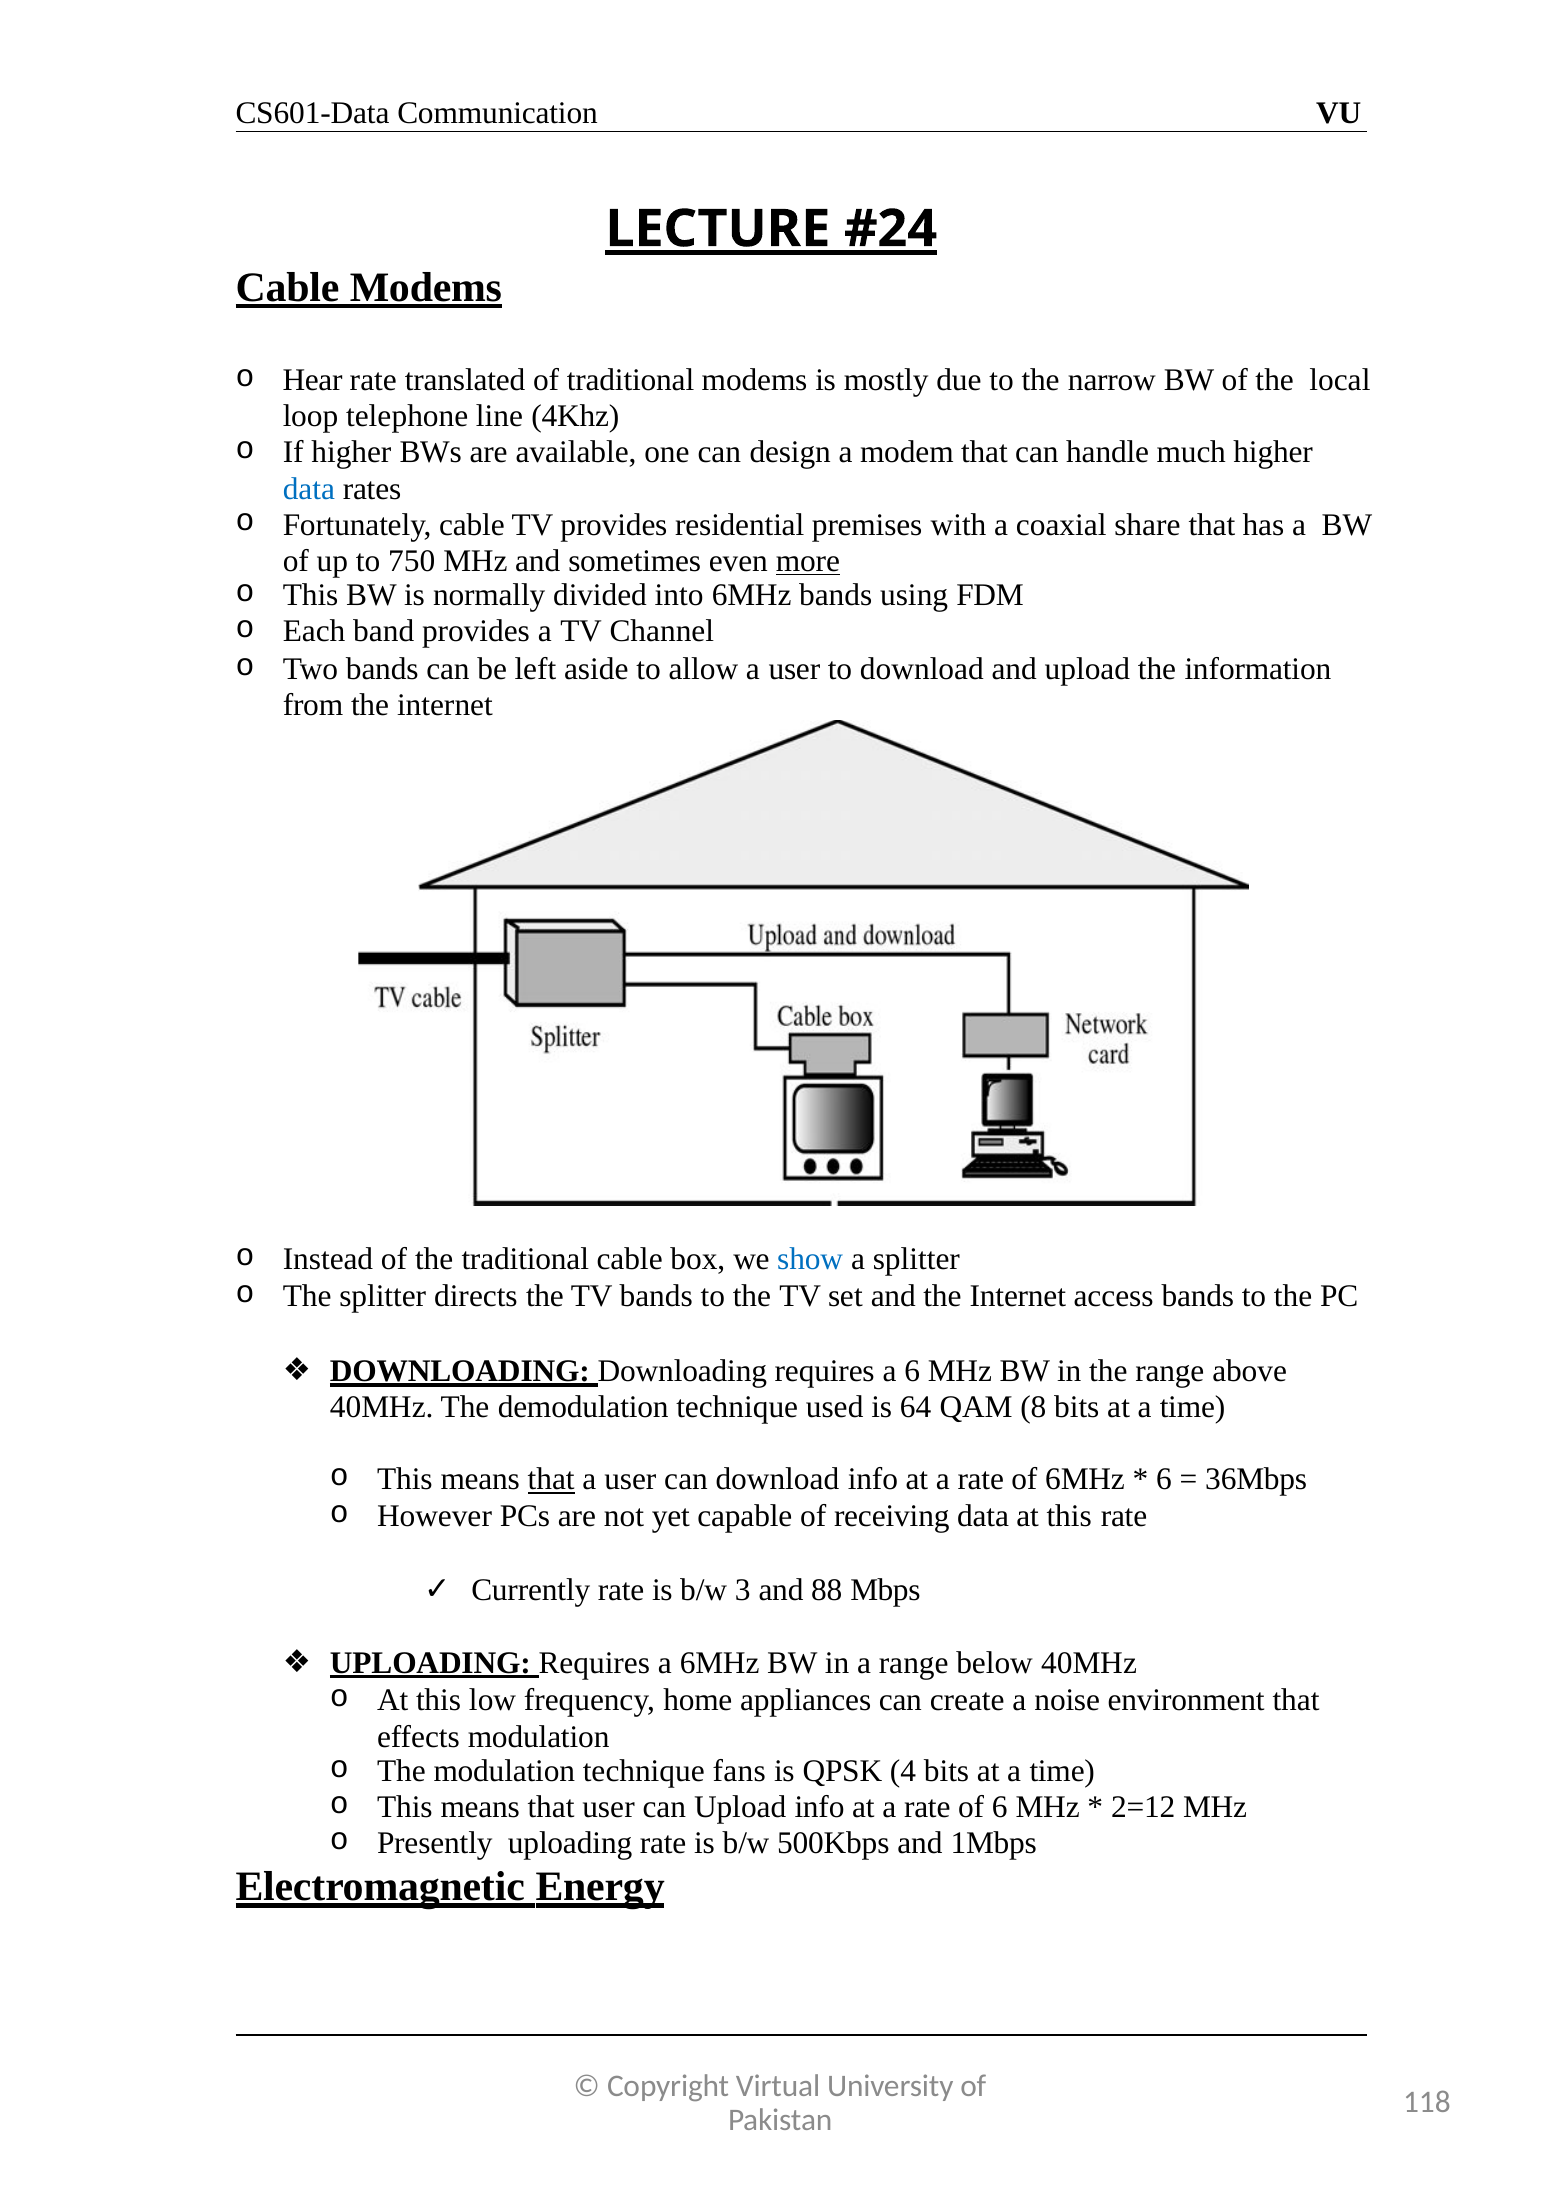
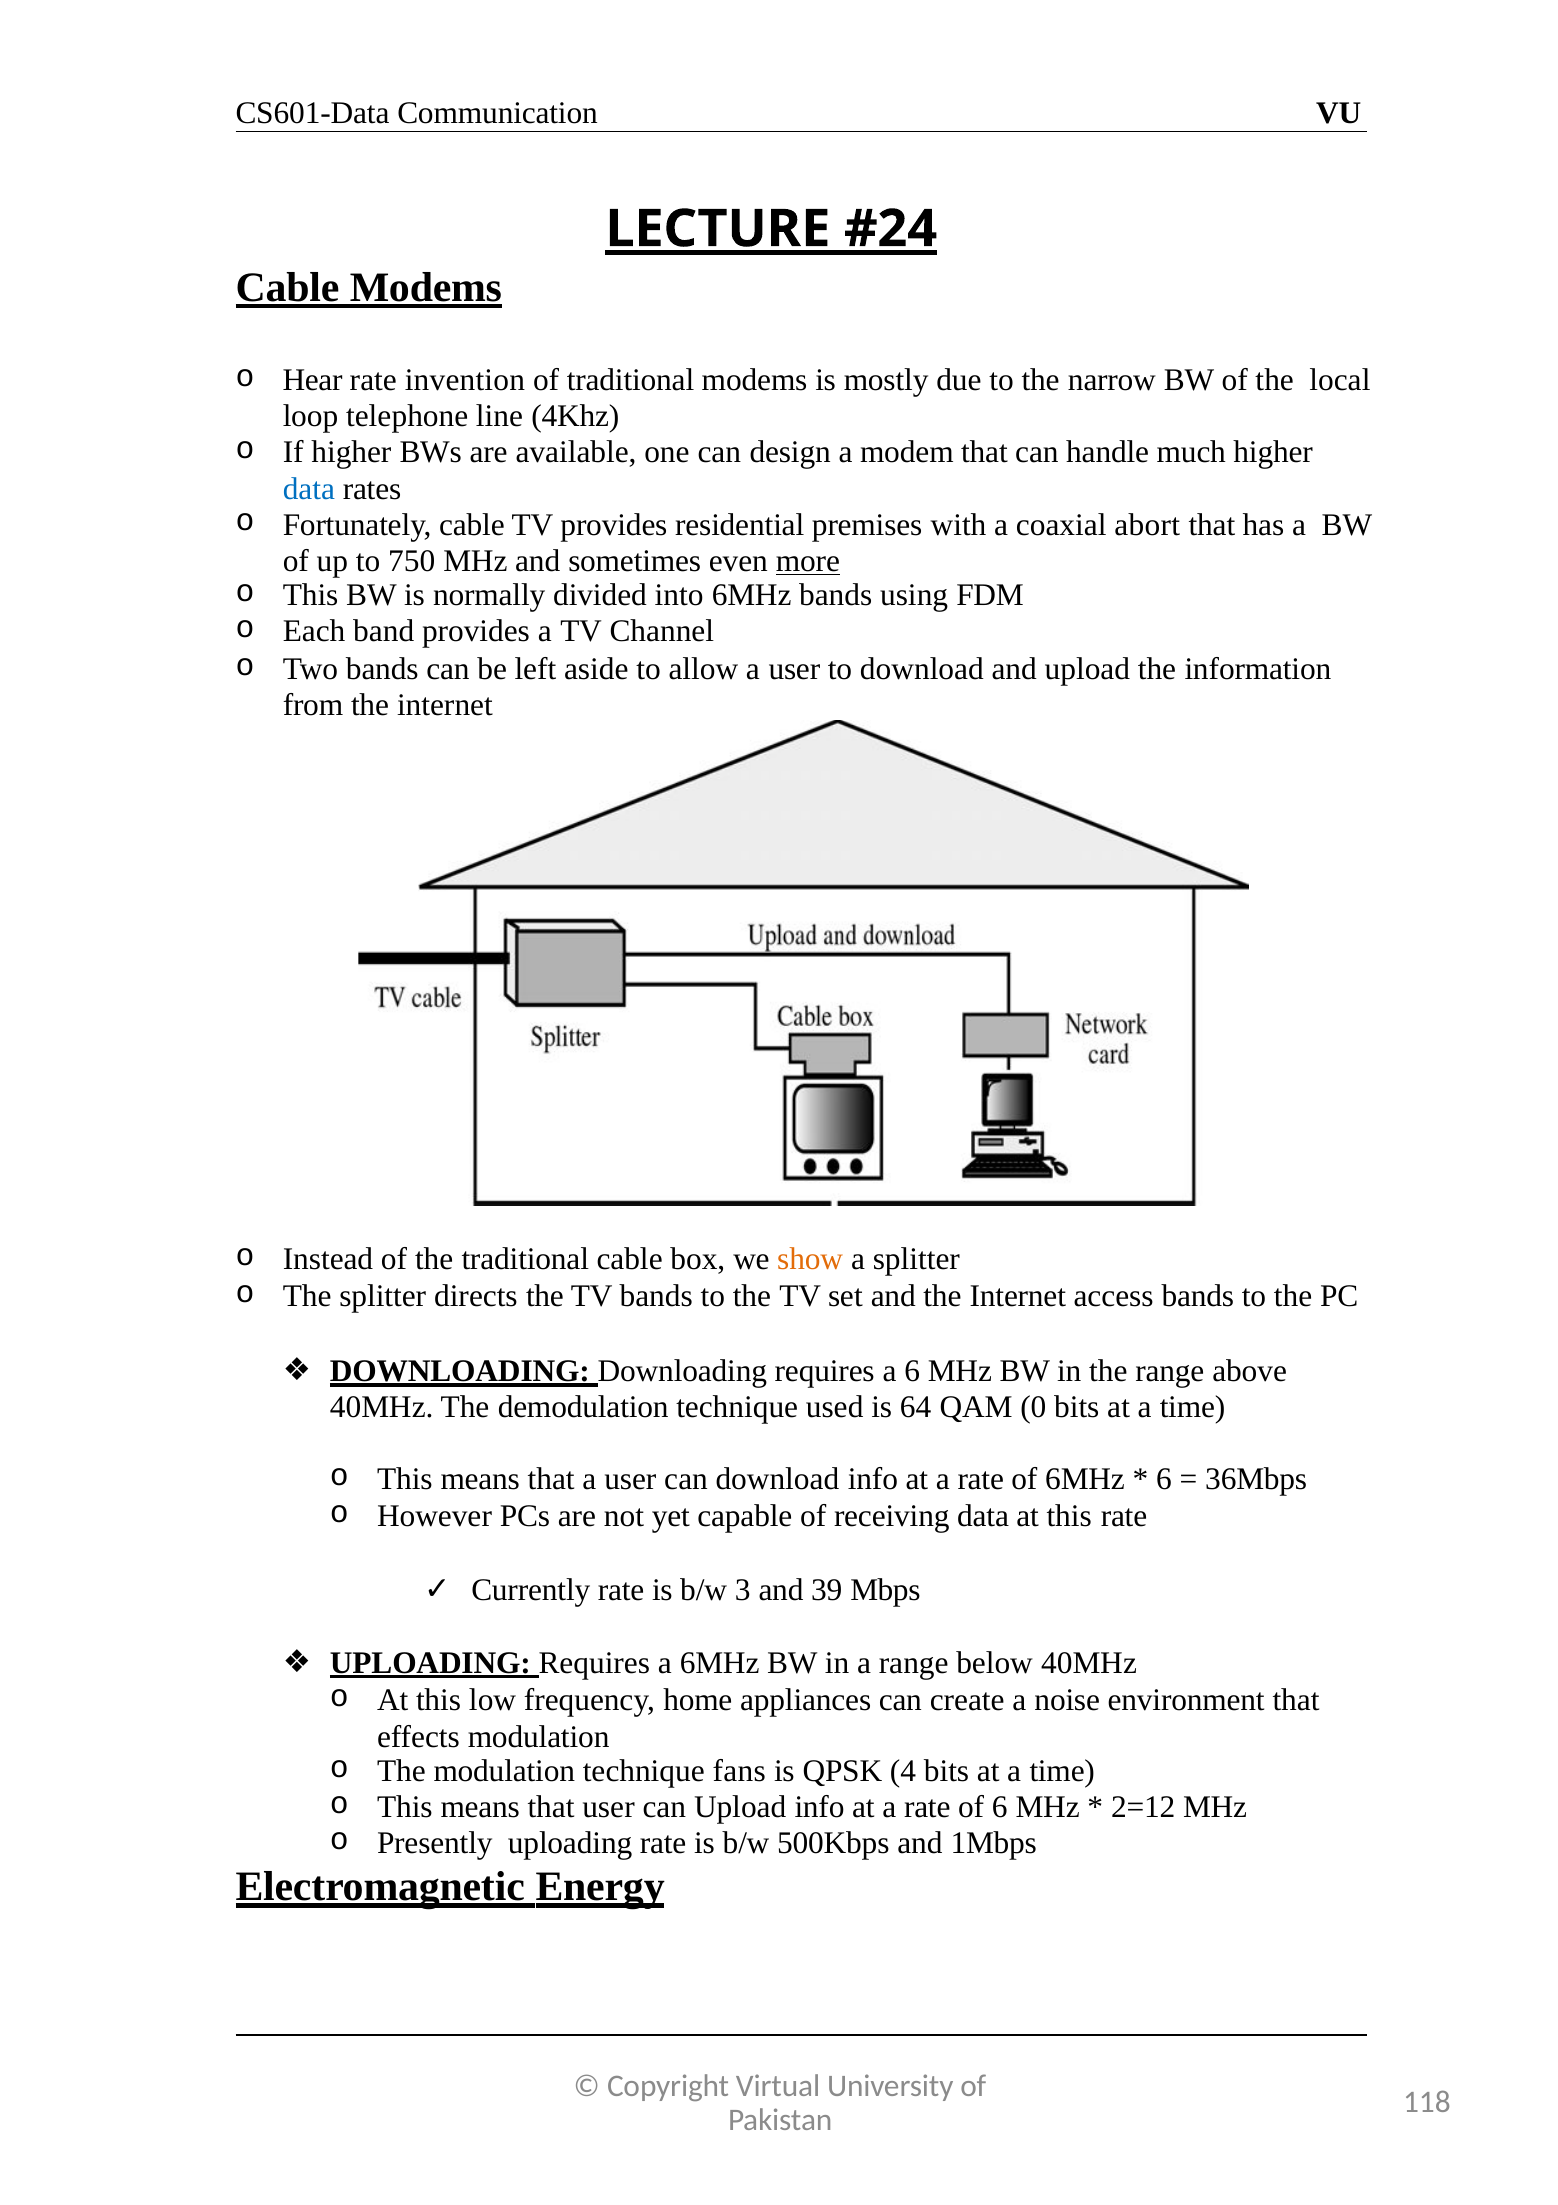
translated: translated -> invention (465, 380)
share: share -> abort (1147, 525)
show colour: blue -> orange (810, 1259)
8: 8 -> 0 (1033, 1407)
that underline: present -> none (551, 1479)
88: 88 -> 39 (827, 1590)
